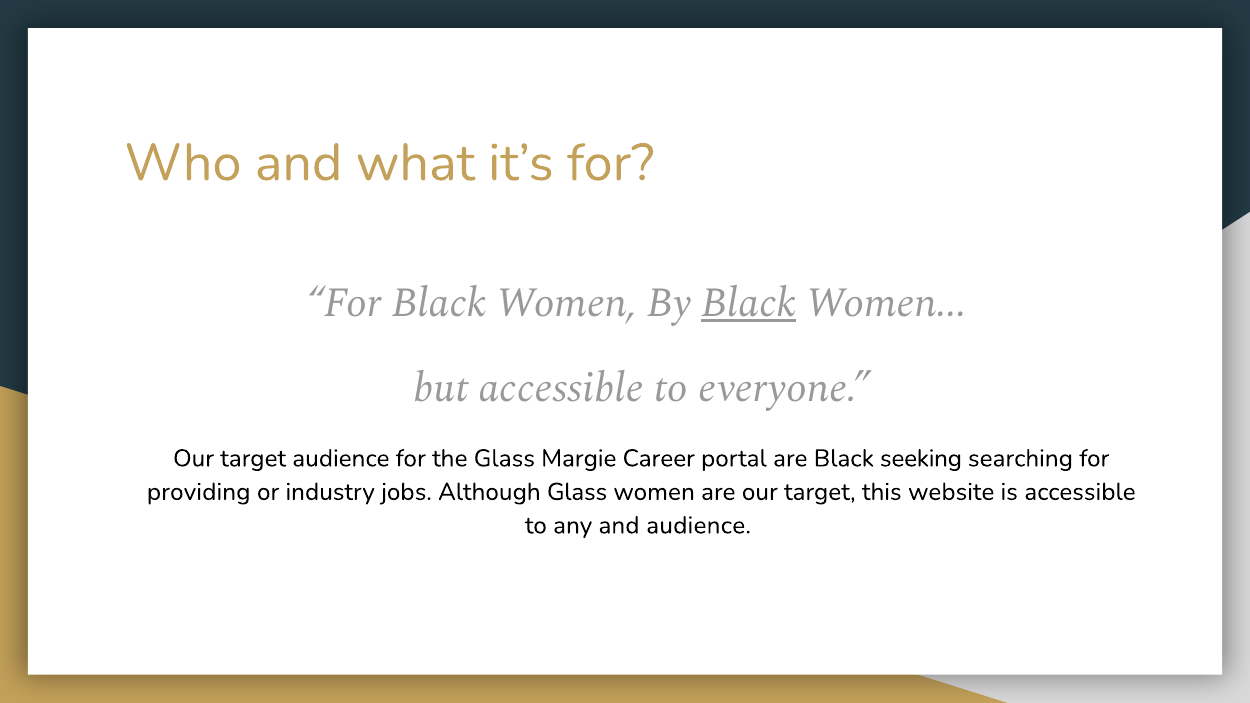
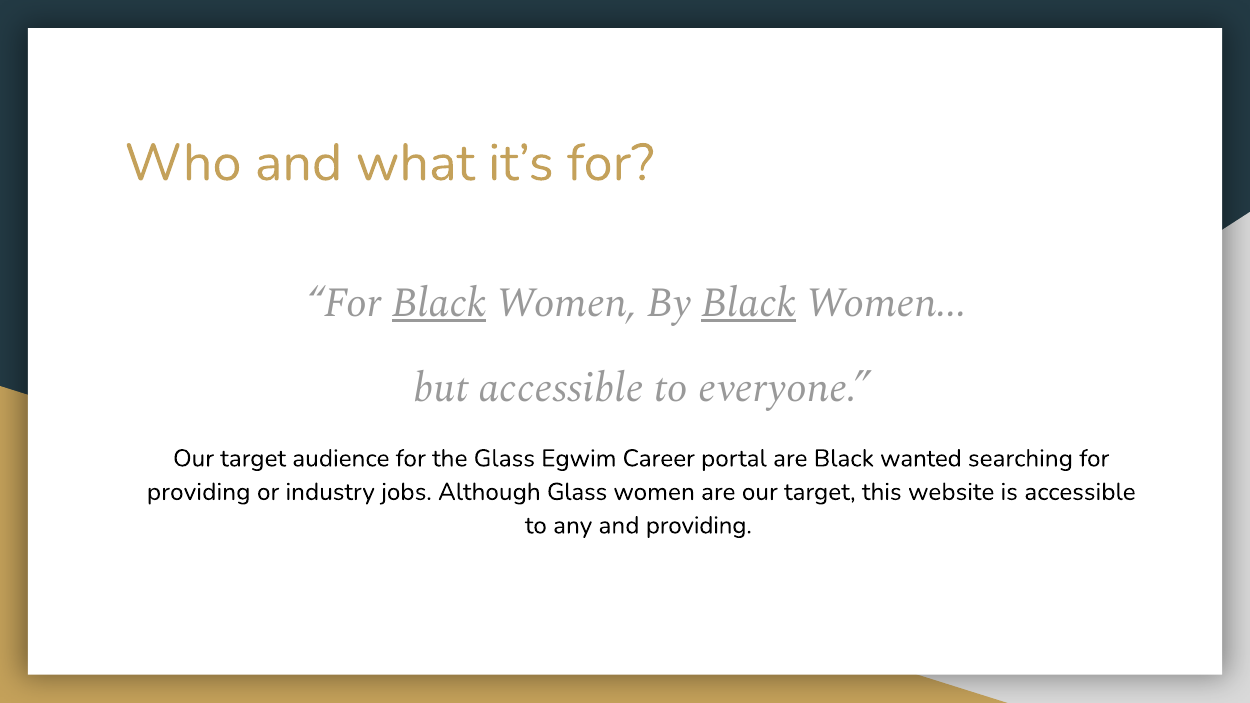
Black underline: none -> present (439, 303)
Margie: Margie -> Egwim (579, 458)
seeking: seeking -> wanted (921, 458)
and audience: audience -> providing (699, 525)
